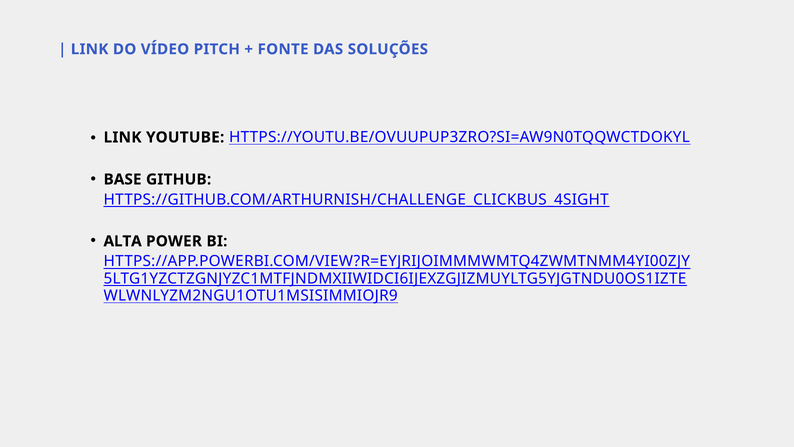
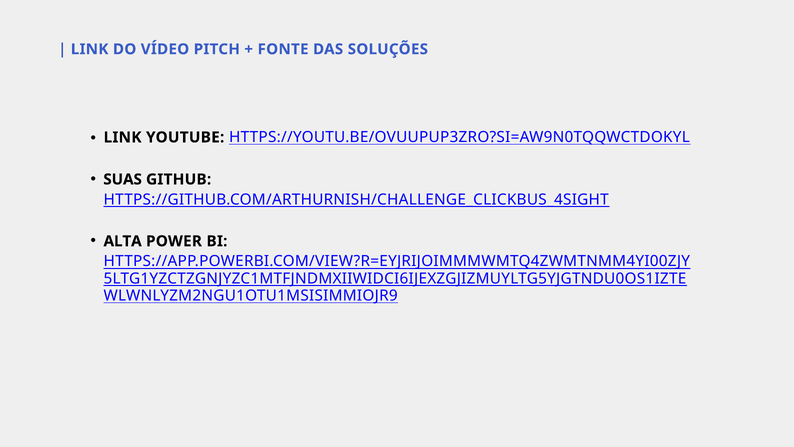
BASE: BASE -> SUAS (123, 179)
